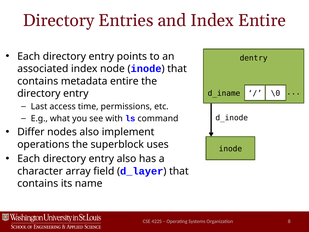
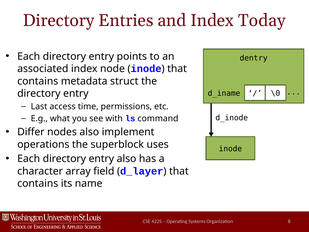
Index Entire: Entire -> Today (262, 21)
metadata entire: entire -> struct (124, 81)
